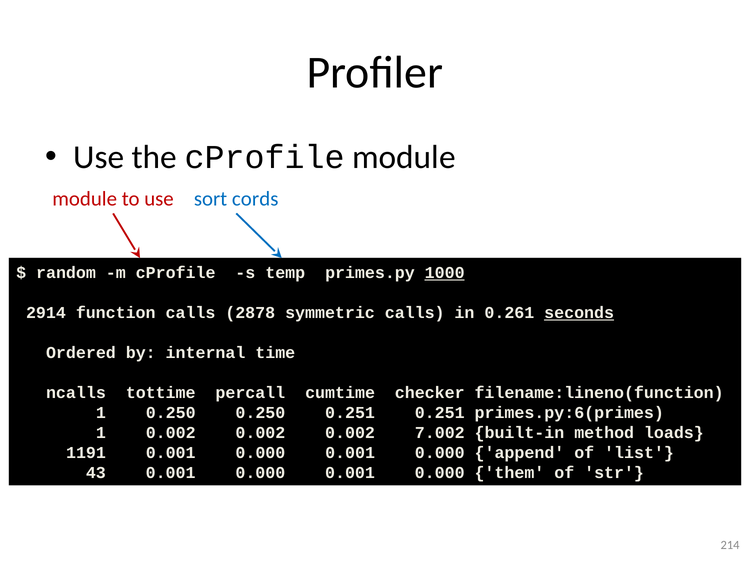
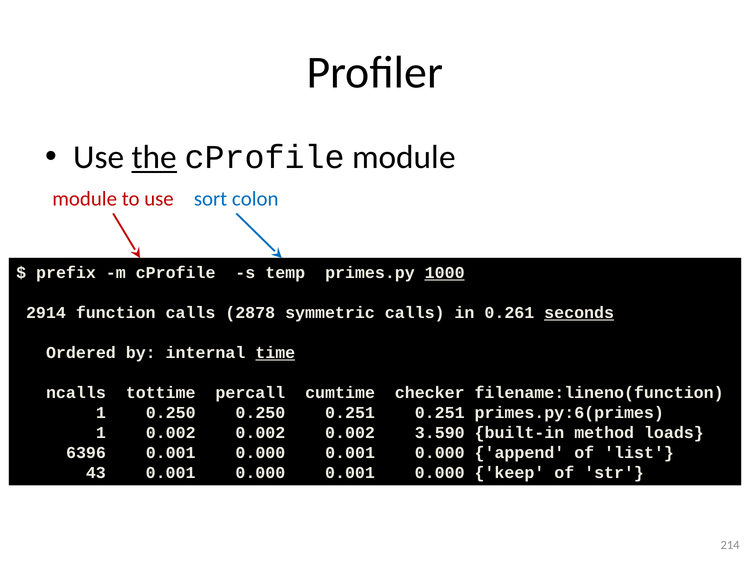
the underline: none -> present (154, 157)
cords: cords -> colon (255, 199)
random: random -> prefix (66, 272)
time underline: none -> present (275, 352)
7.002: 7.002 -> 3.590 (440, 432)
1191: 1191 -> 6396 (86, 452)
them: them -> keep (509, 472)
